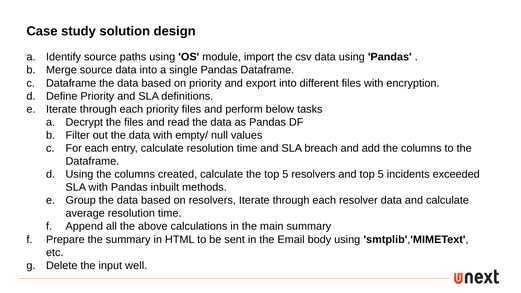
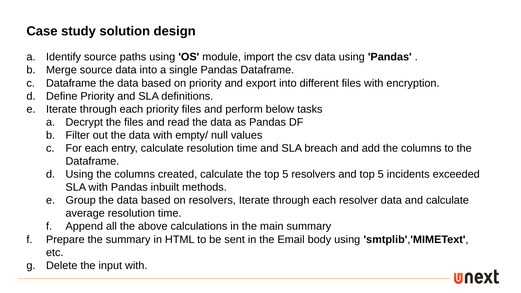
input well: well -> with (136, 266)
